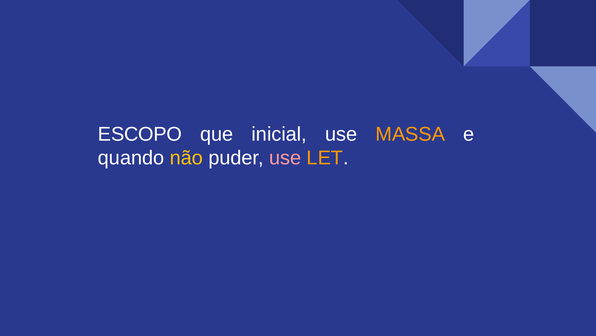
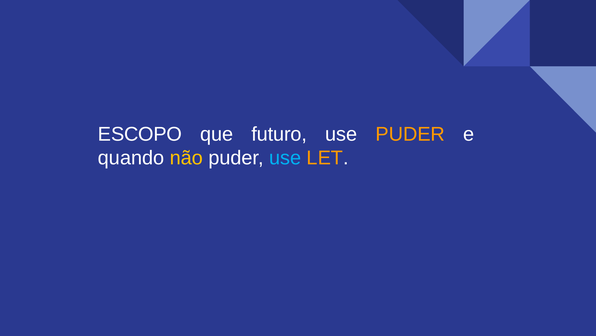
inicial: inicial -> futuro (279, 134)
use MASSA: MASSA -> PUDER (410, 134)
use colour: pink -> light blue (285, 158)
